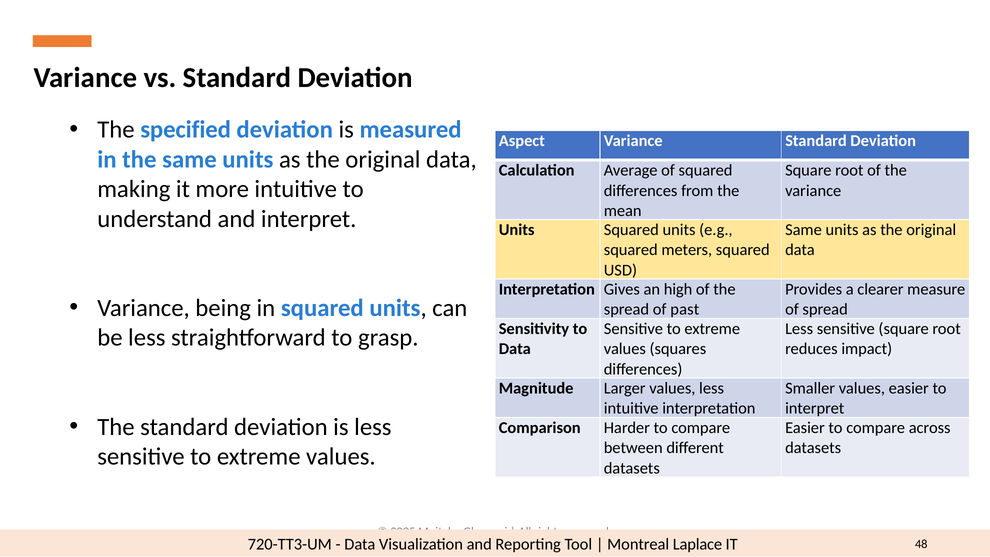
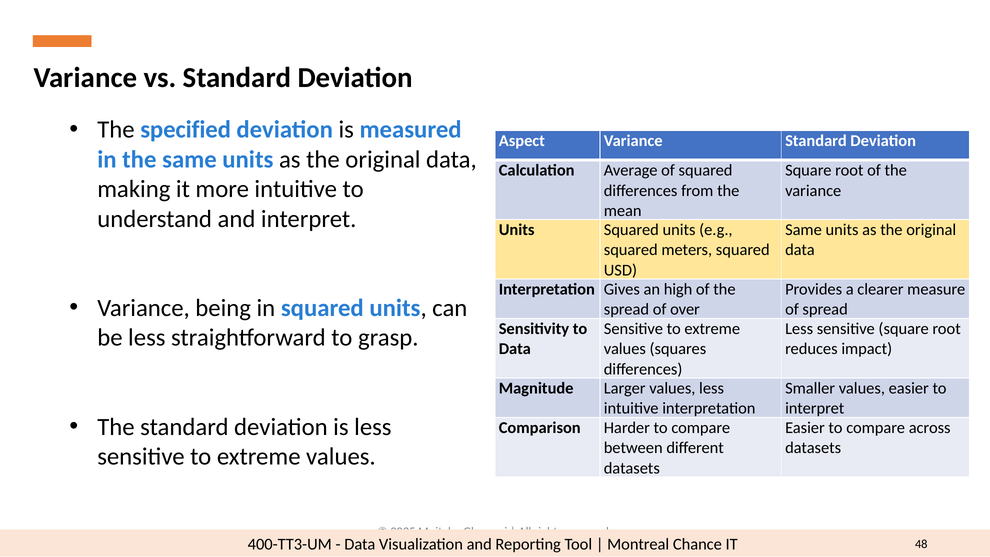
past: past -> over (685, 309)
720-TT3-UM: 720-TT3-UM -> 400-TT3-UM (290, 544)
Laplace: Laplace -> Chance (697, 544)
